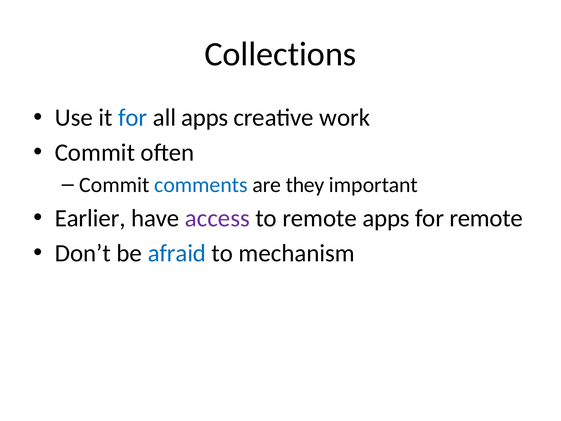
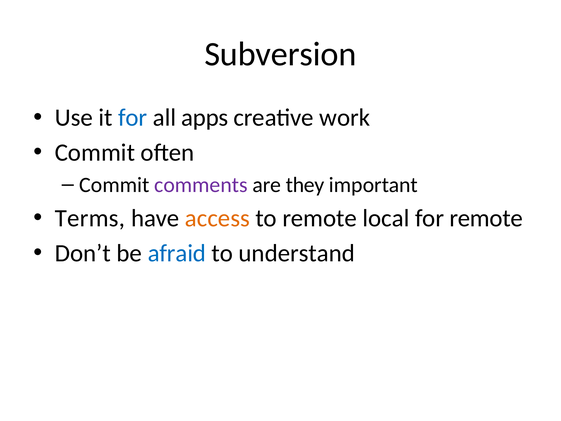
Collections: Collections -> Subversion (280, 54)
comments colour: blue -> purple (201, 185)
Earlier: Earlier -> Terms (90, 218)
access colour: purple -> orange (217, 218)
remote apps: apps -> local (386, 218)
mechanism: mechanism -> understand (297, 253)
